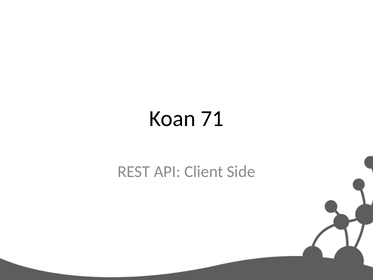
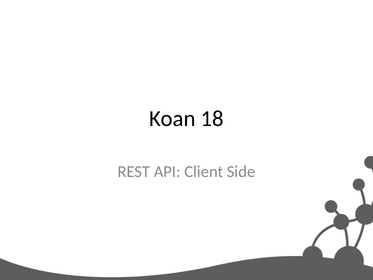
71: 71 -> 18 (212, 118)
